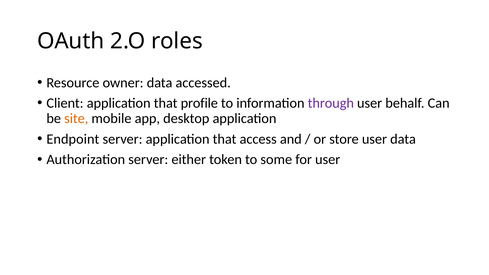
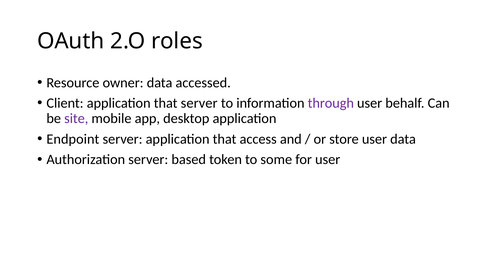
that profile: profile -> server (199, 103)
site colour: orange -> purple (76, 119)
either: either -> based (189, 160)
